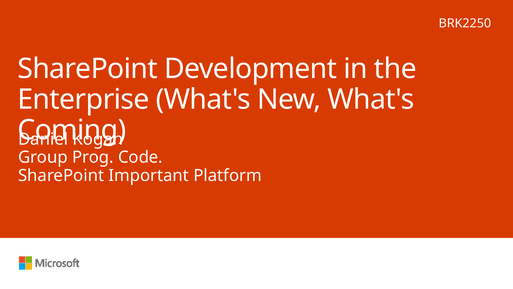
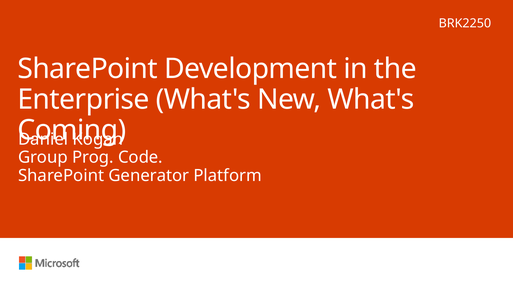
Important: Important -> Generator (149, 175)
